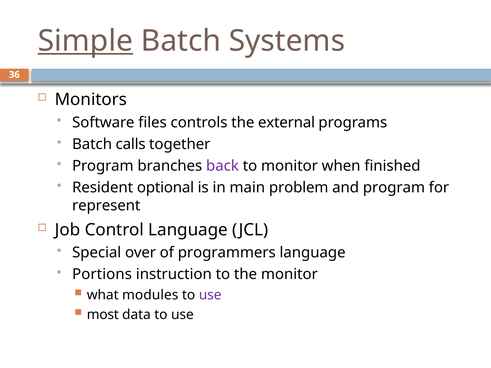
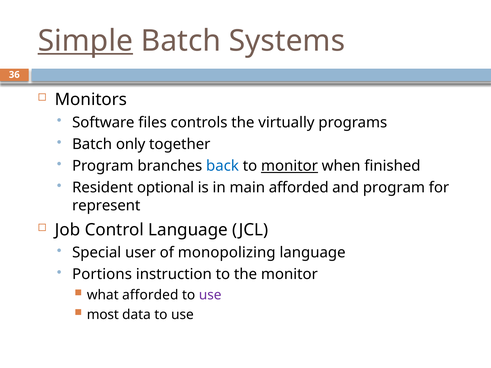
external: external -> virtually (286, 123)
calls: calls -> only (131, 144)
back colour: purple -> blue (222, 166)
monitor underline: none -> present (289, 166)
main problem: problem -> afforded (299, 188)
over: over -> user (140, 253)
programmers: programmers -> monopolizing (227, 253)
what modules: modules -> afforded (150, 295)
